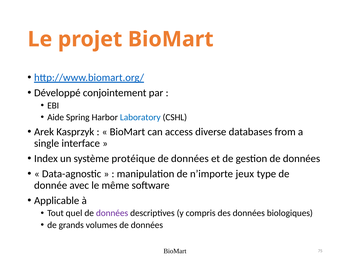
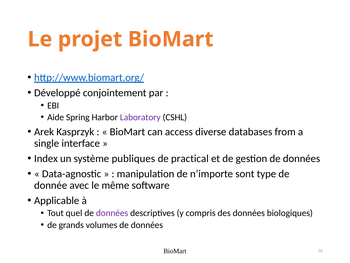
Laboratory colour: blue -> purple (140, 117)
protéique: protéique -> publiques (133, 158)
données: données -> practical (190, 158)
jeux: jeux -> sont (245, 173)
